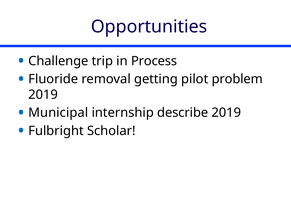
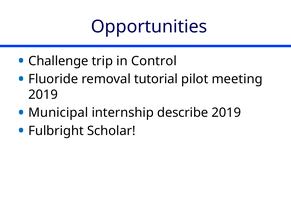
Process: Process -> Control (154, 61)
getting: getting -> tutorial (156, 79)
problem: problem -> meeting (237, 79)
